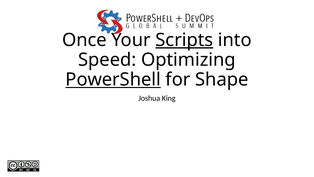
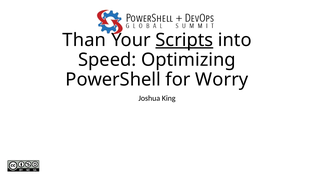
Once: Once -> Than (84, 40)
PowerShell underline: present -> none (113, 79)
Shape: Shape -> Worry (222, 79)
